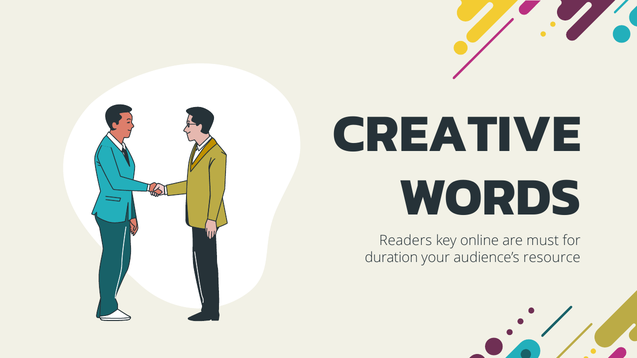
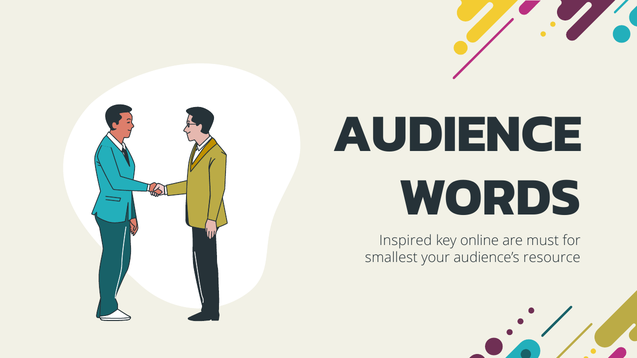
CREATIVE: CREATIVE -> AUDIENCE (457, 134)
Readers: Readers -> Inspired (406, 241)
duration: duration -> smallest (391, 258)
